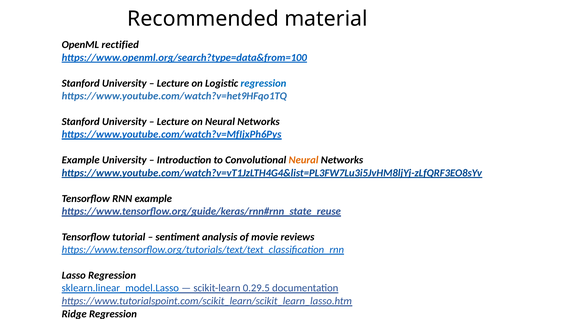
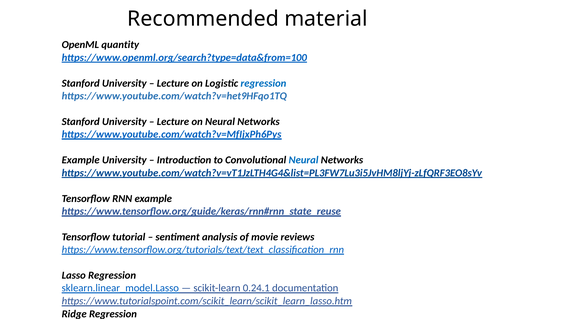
rectified: rectified -> quantity (120, 45)
Neural colour: orange -> blue (304, 160)
0.29.5: 0.29.5 -> 0.24.1 (256, 289)
